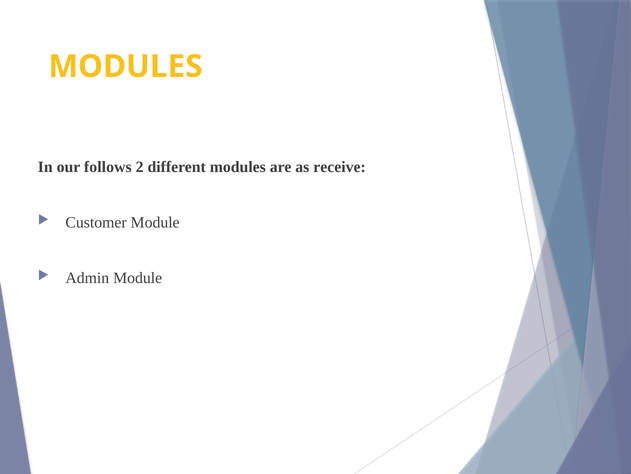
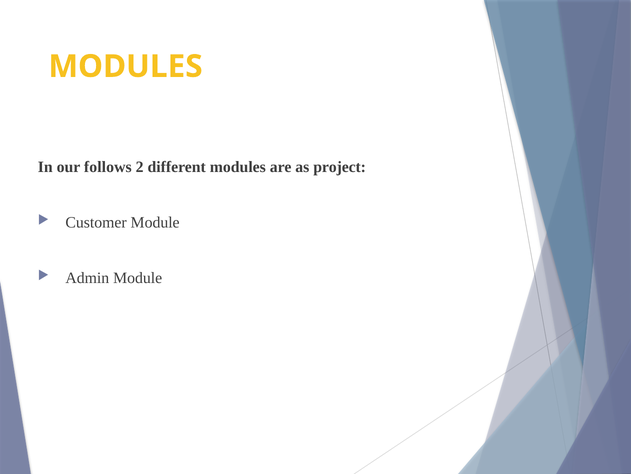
receive: receive -> project (340, 167)
